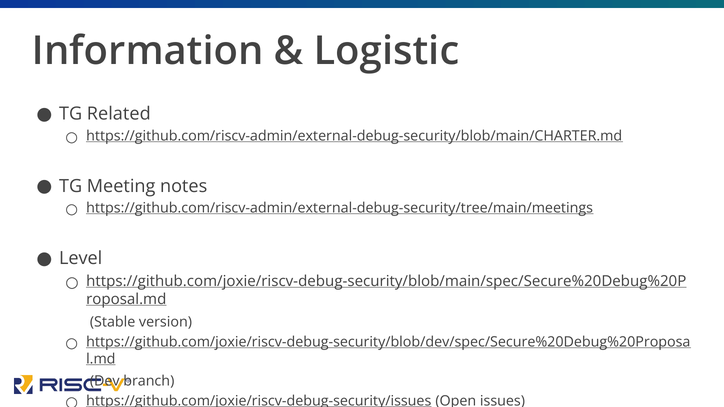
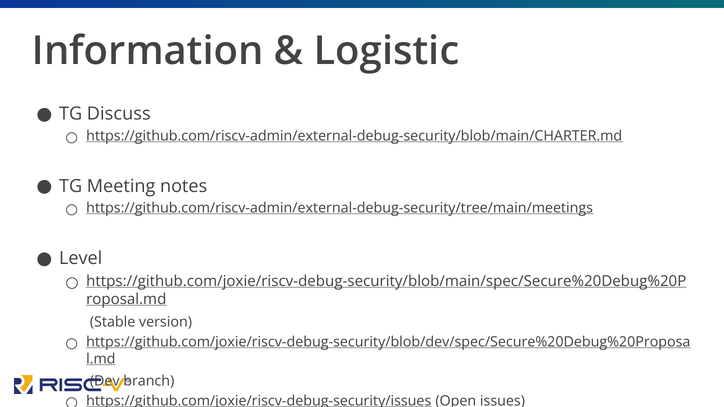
Related: Related -> Discuss (119, 114)
